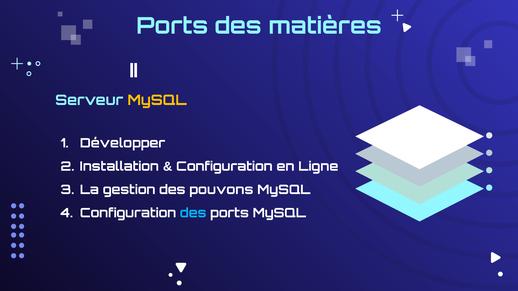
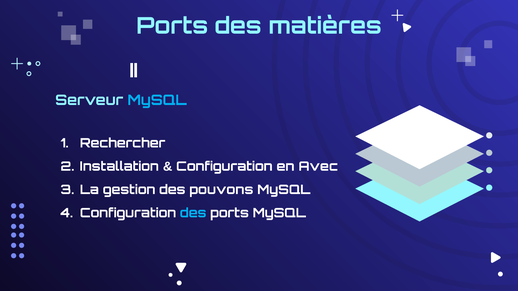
MySQL colour: yellow -> light blue (157, 100)
Développer: Développer -> Rechercher (123, 143)
Ligne: Ligne -> Avec (318, 167)
